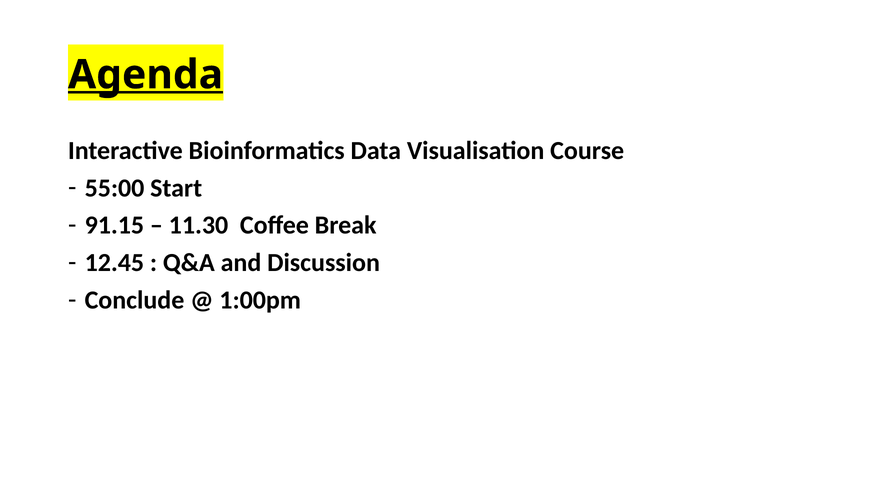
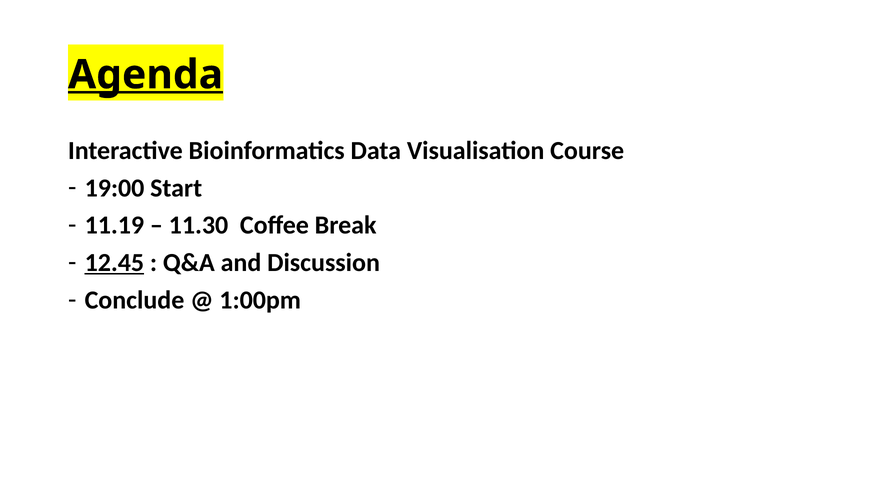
55:00: 55:00 -> 19:00 (114, 188)
91.15: 91.15 -> 11.19 (114, 225)
12.45 underline: none -> present (114, 263)
